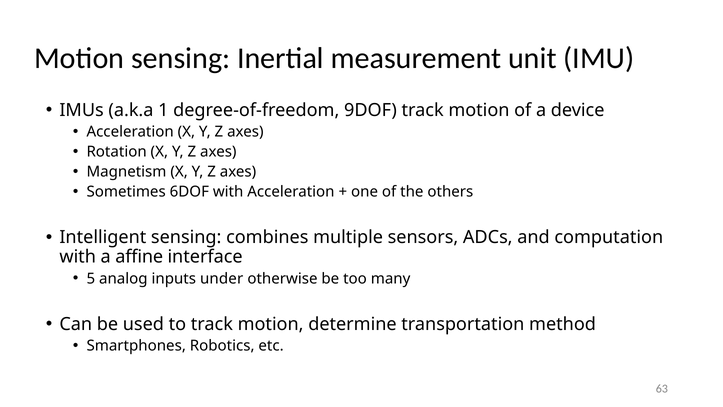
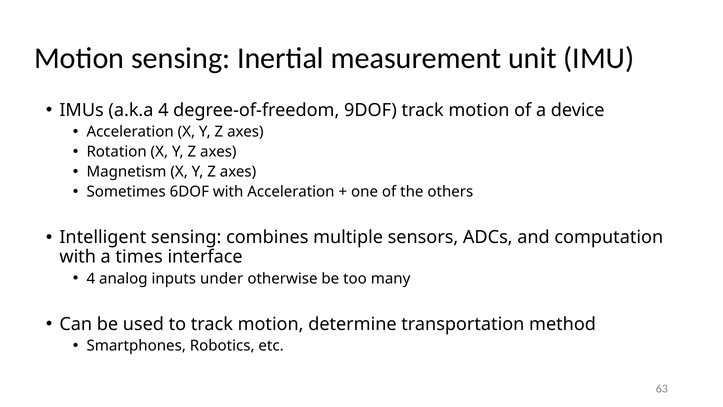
a.k.a 1: 1 -> 4 (163, 110)
affine: affine -> times (139, 257)
5: 5 -> 4 (91, 278)
